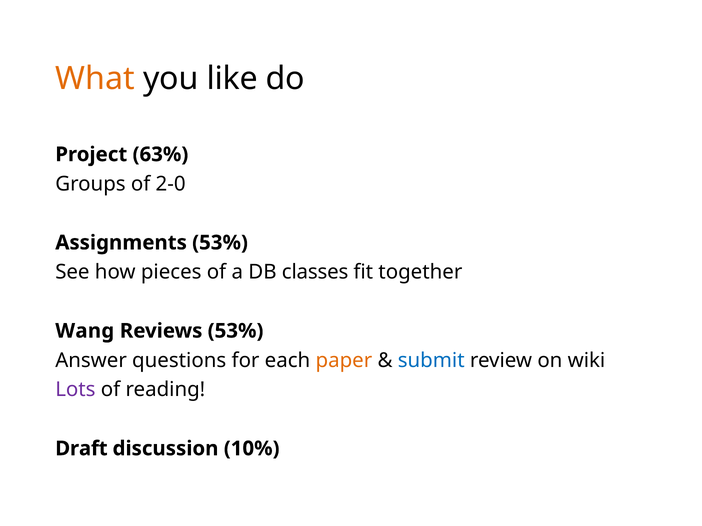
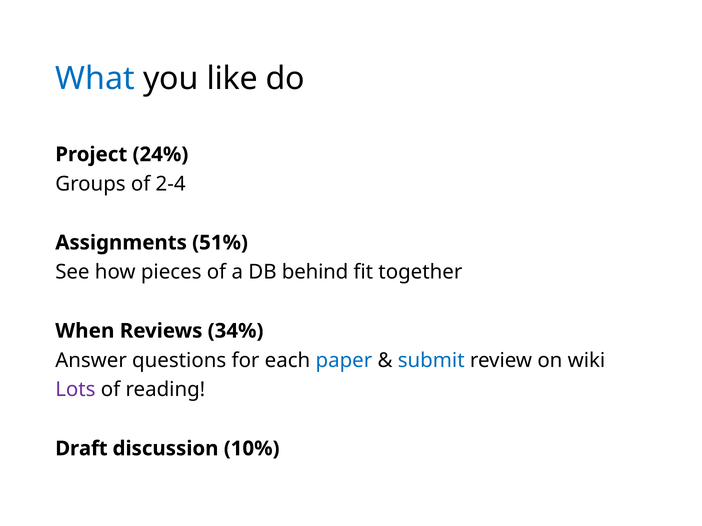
What colour: orange -> blue (95, 79)
63%: 63% -> 24% (160, 155)
2-0: 2-0 -> 2-4 (171, 184)
Assignments 53%: 53% -> 51% (220, 243)
classes: classes -> behind (315, 272)
Wang: Wang -> When (85, 331)
Reviews 53%: 53% -> 34% (236, 331)
paper colour: orange -> blue (344, 361)
